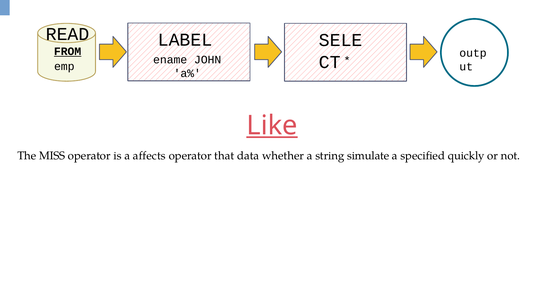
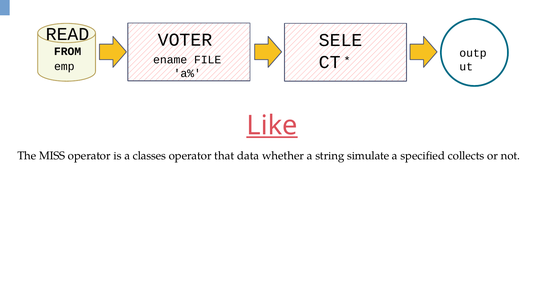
LABEL: LABEL -> VOTER (185, 40)
FROM underline: present -> none (68, 52)
JOHN: JOHN -> FILE (208, 60)
affects: affects -> classes (149, 156)
quickly: quickly -> collects (466, 156)
